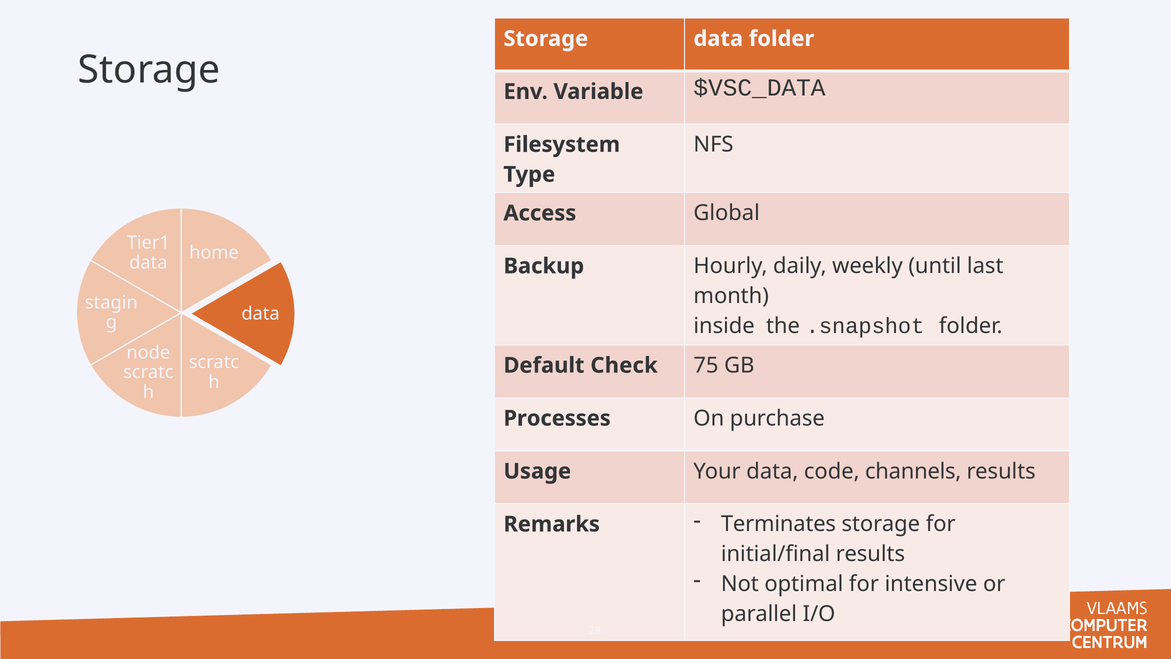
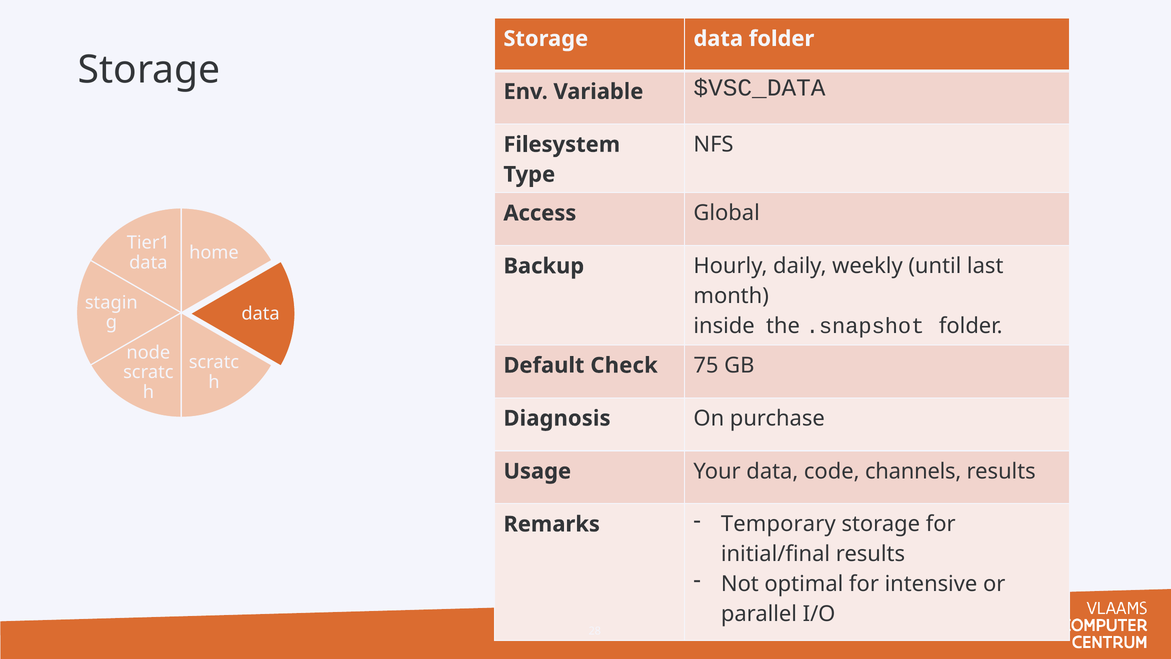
Processes: Processes -> Diagnosis (557, 418)
Terminates: Terminates -> Temporary (778, 524)
